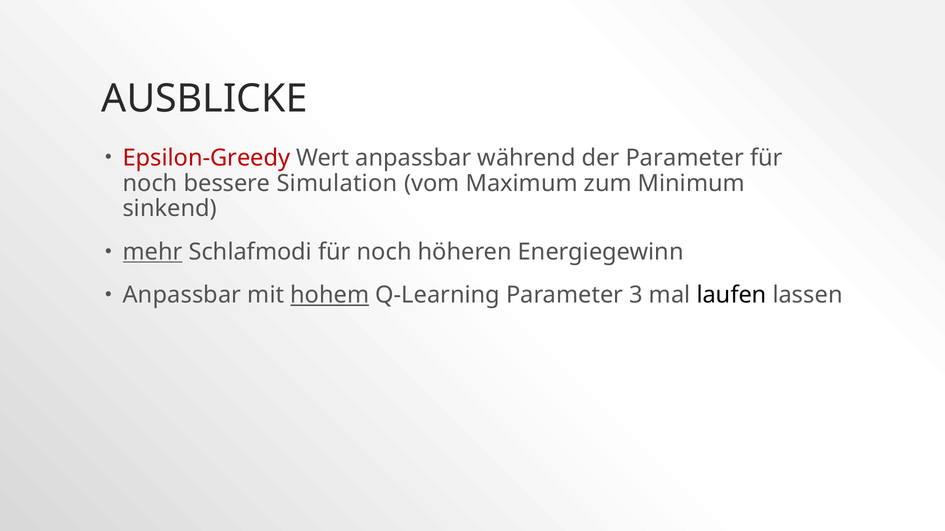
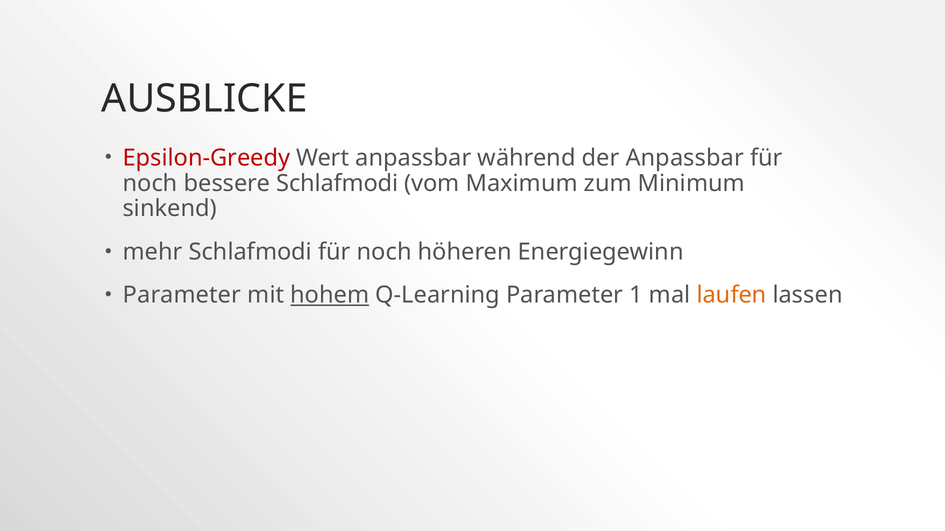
der Parameter: Parameter -> Anpassbar (685, 158)
bessere Simulation: Simulation -> Schlafmodi (337, 183)
mehr underline: present -> none (153, 252)
Anpassbar: Anpassbar -> Parameter (182, 295)
3: 3 -> 1 (636, 295)
laufen colour: black -> orange (732, 295)
